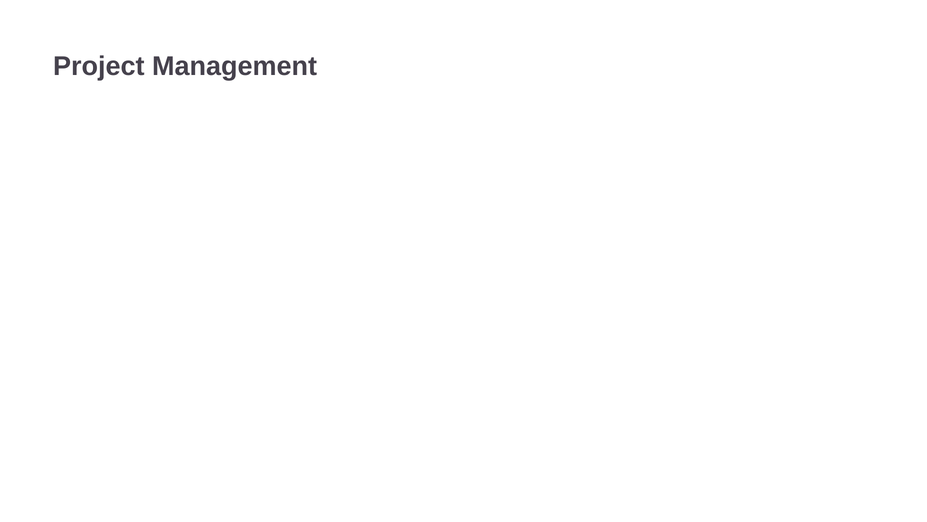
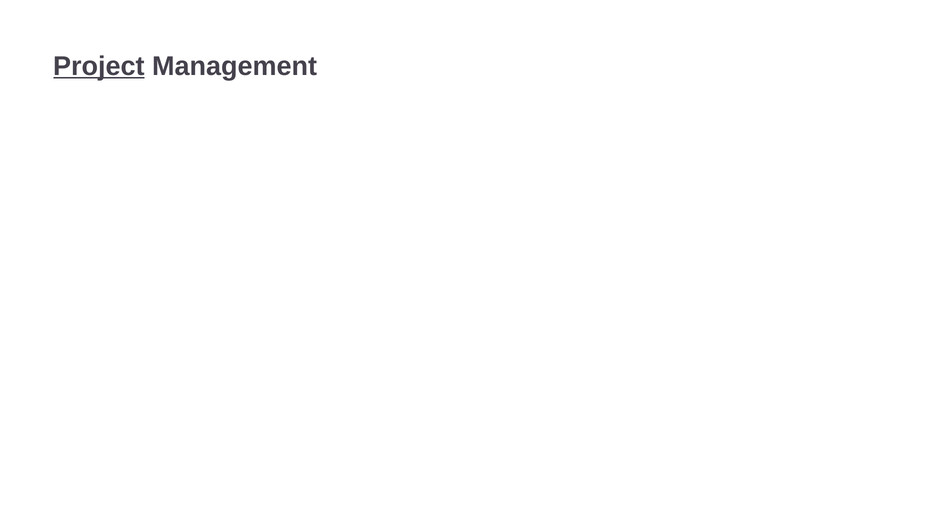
Project underline: none -> present (99, 66)
